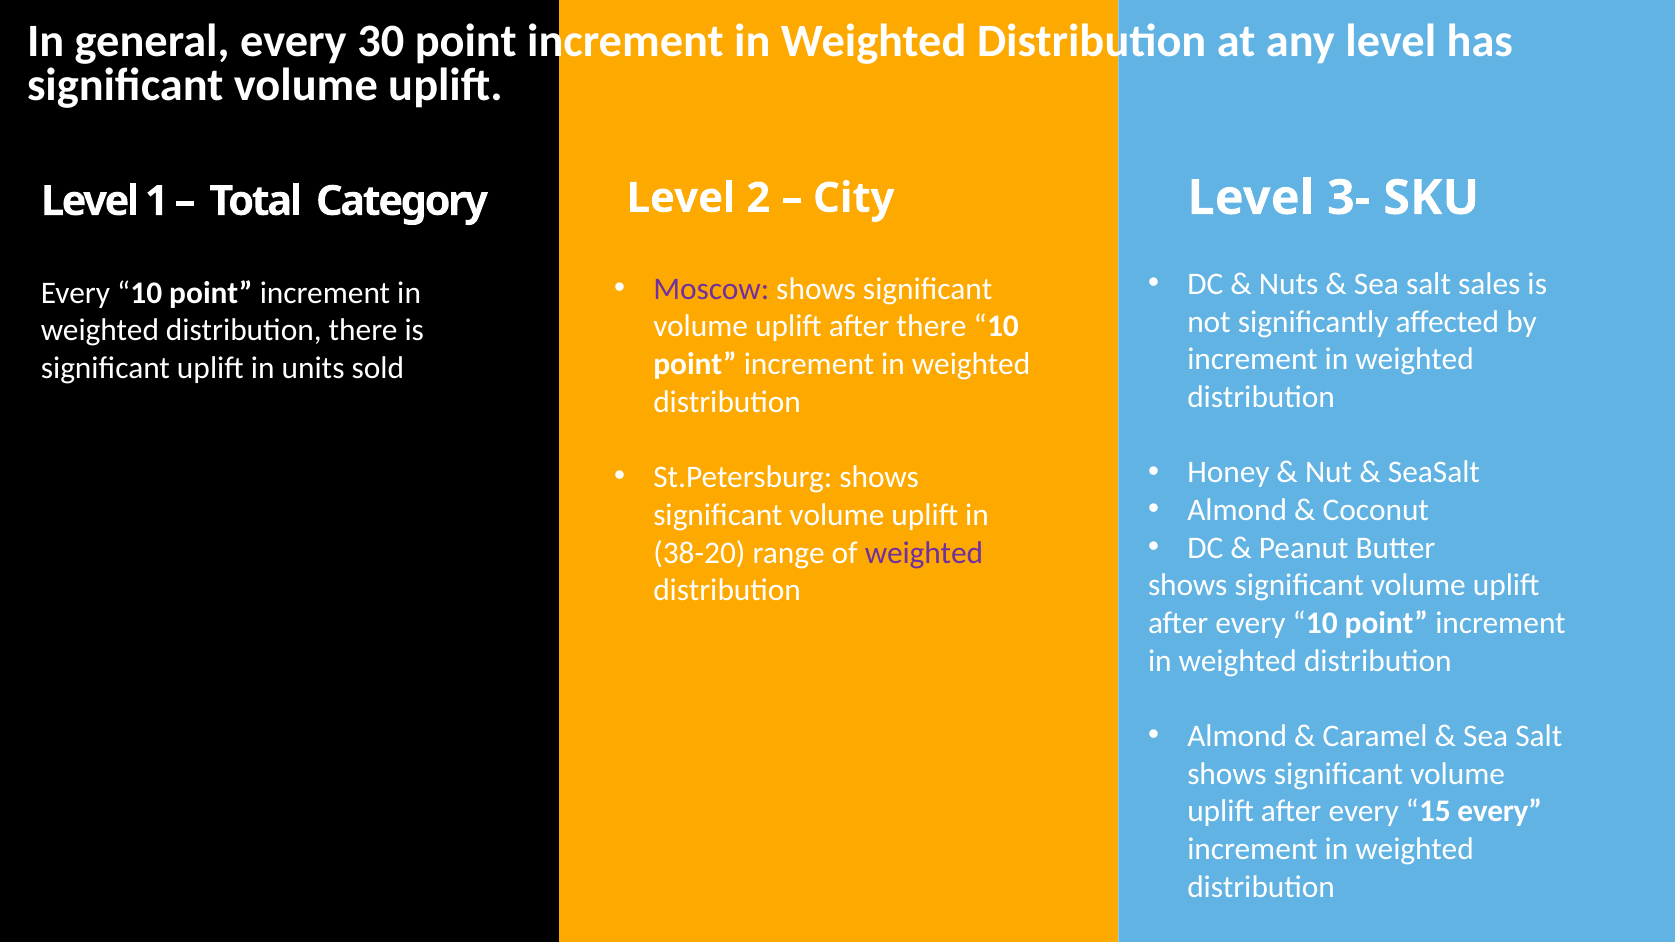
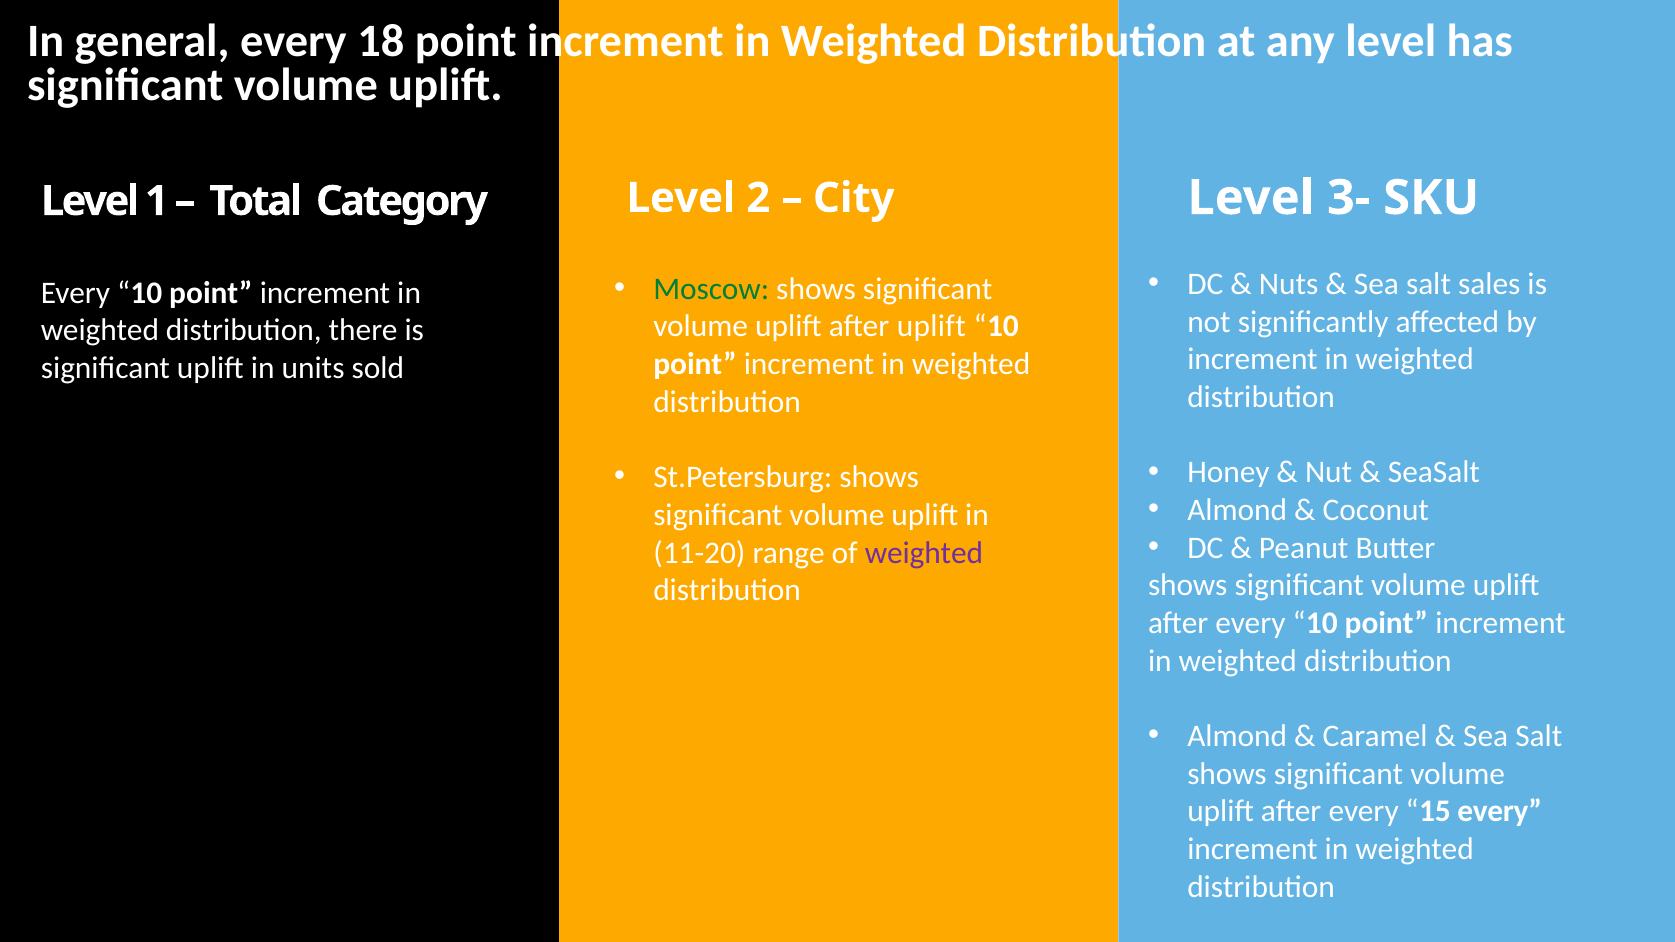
30: 30 -> 18 (381, 41)
Moscow colour: purple -> green (711, 289)
after there: there -> uplift (931, 327)
38-20: 38-20 -> 11-20 (699, 553)
